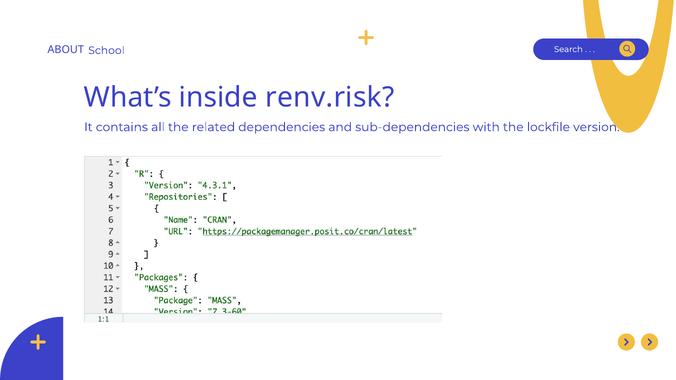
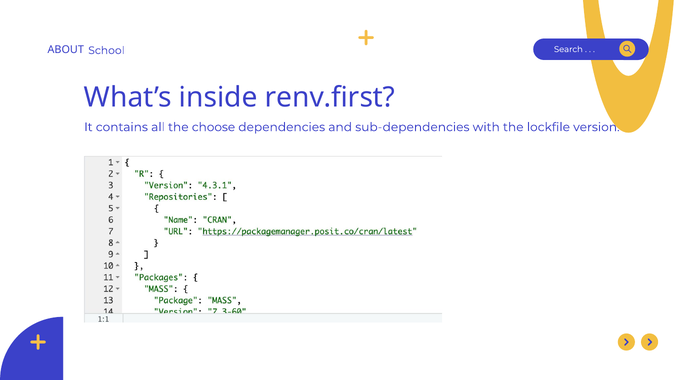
renv.risk: renv.risk -> renv.first (330, 97)
related: related -> choose (213, 127)
